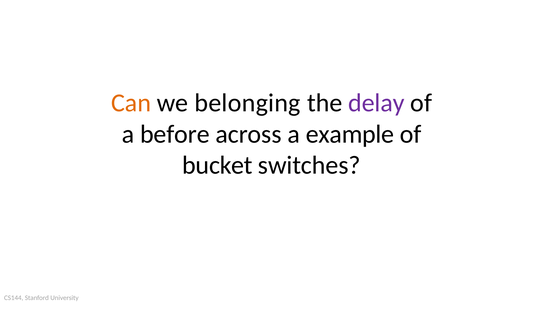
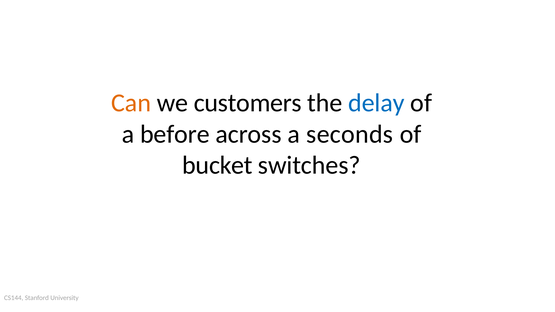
belonging: belonging -> customers (248, 103)
delay colour: purple -> blue (376, 103)
example: example -> seconds (350, 134)
